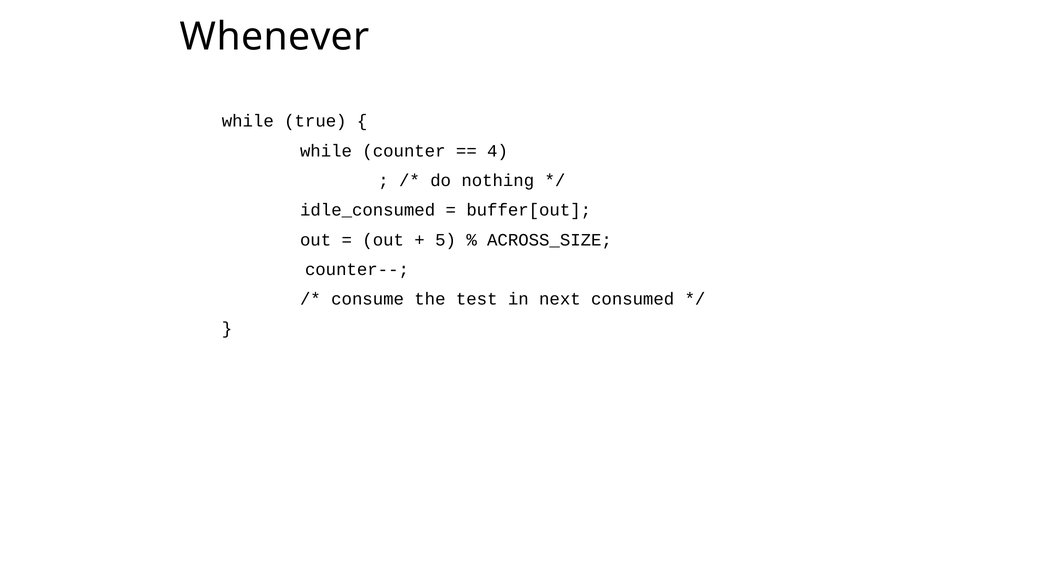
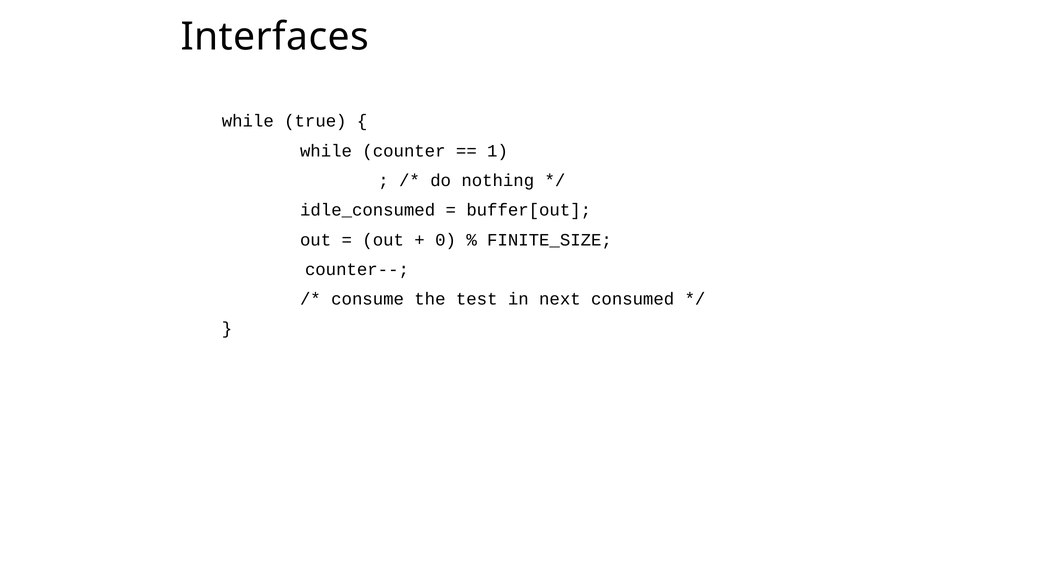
Whenever: Whenever -> Interfaces (275, 37)
4: 4 -> 1 (498, 151)
5: 5 -> 0 (446, 240)
ACROSS_SIZE: ACROSS_SIZE -> FINITE_SIZE (549, 240)
